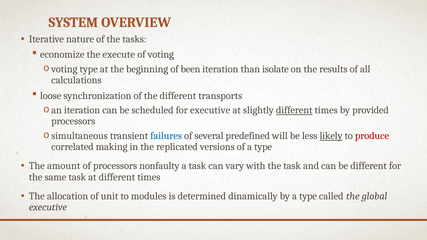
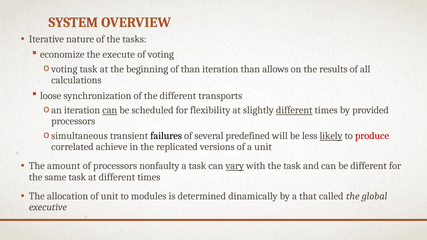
type: type -> task (89, 69)
of been: been -> than (190, 69)
isolate: isolate -> allows (275, 69)
can underline: none -> present (110, 110)
for executive: executive -> flexibility (210, 110)
failures colour: blue -> black (166, 136)
making: making -> achieve (112, 147)
of a type: type -> unit (263, 147)
vary underline: none -> present (235, 166)
by a type: type -> that (308, 196)
